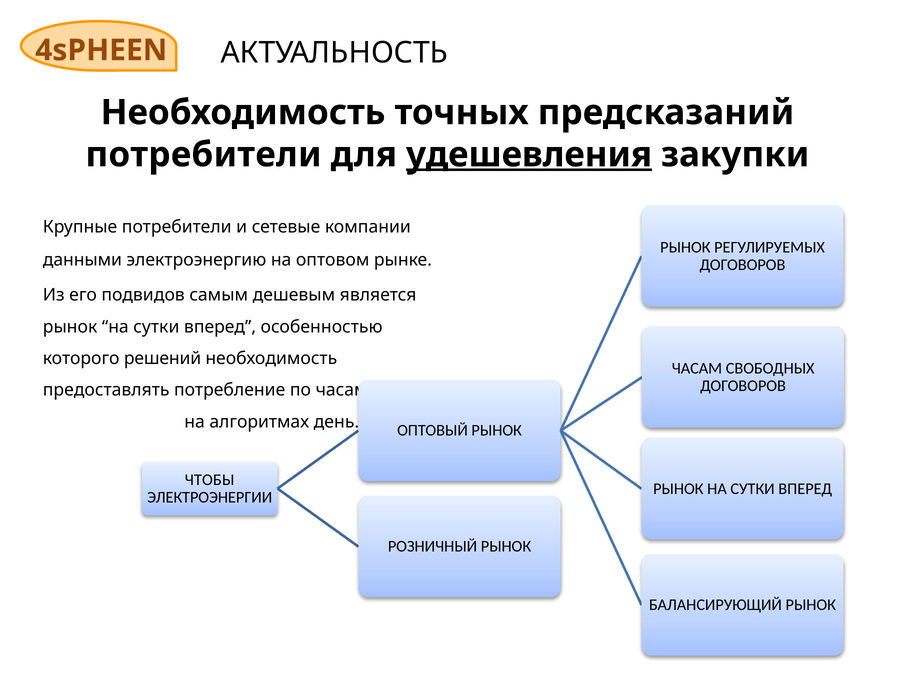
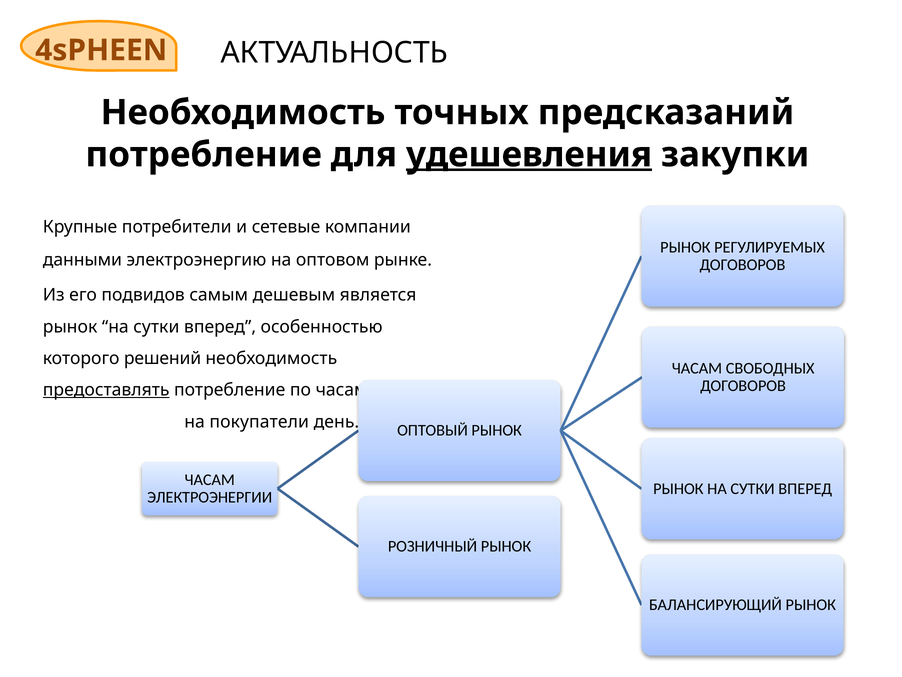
потребители: потребители -> потребление (204, 155)
предоставлять underline: none -> present (106, 390)
алгоритмах: алгоритмах -> покупатели (259, 421)
ЧТОБЫ: ЧТОБЫ -> ЧАСАМ (210, 479)
